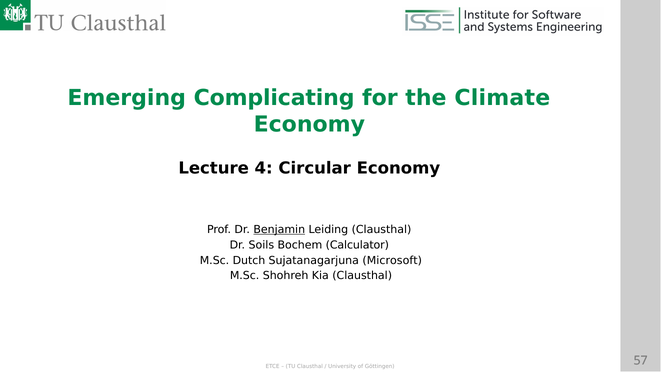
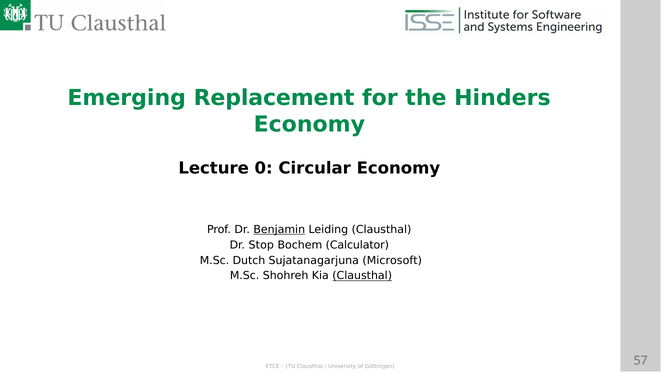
Complicating: Complicating -> Replacement (274, 98)
Climate: Climate -> Hinders (502, 98)
4: 4 -> 0 (264, 168)
Soils: Soils -> Stop (261, 245)
Clausthal underline: none -> present (362, 276)
